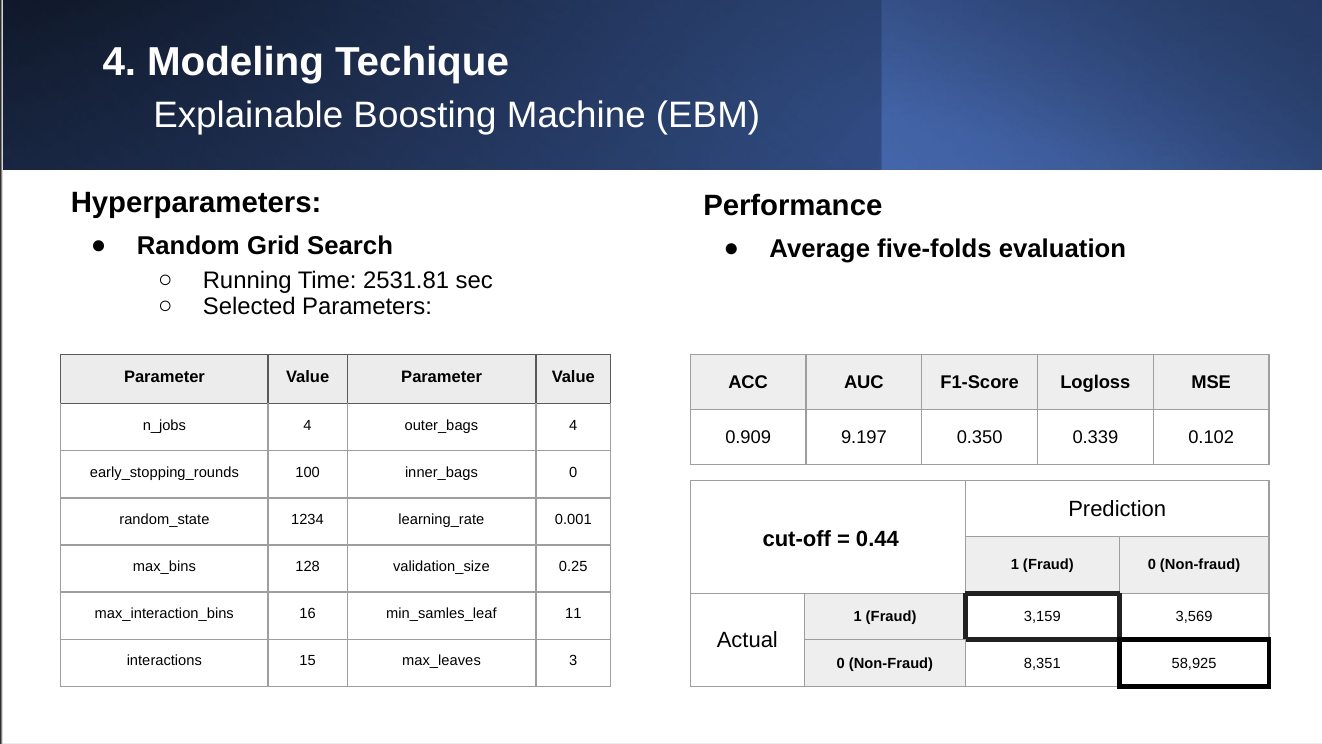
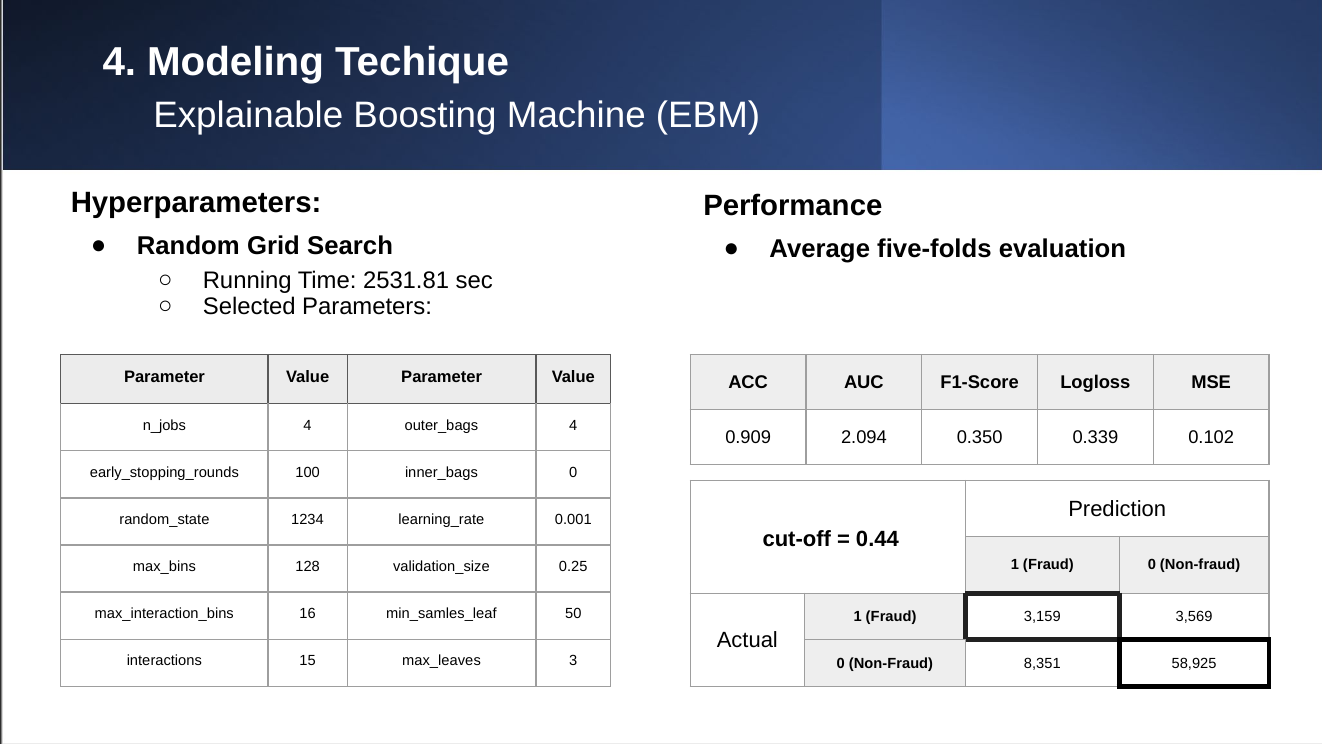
9.197: 9.197 -> 2.094 (864, 437)
11: 11 -> 50 (573, 614)
